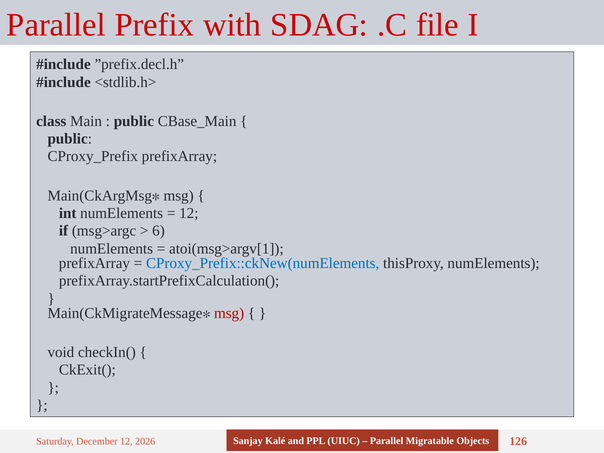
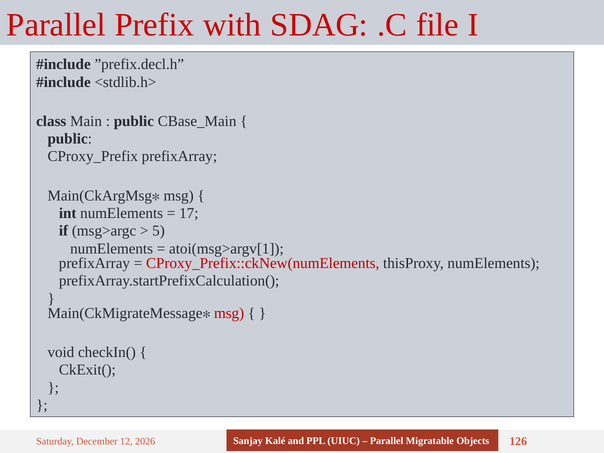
12: 12 -> 17 (189, 213)
6: 6 -> 5 (159, 231)
CProxy_Prefix::ckNew(numElements colour: blue -> red (263, 263)
